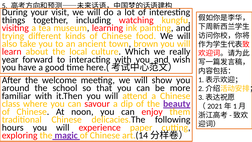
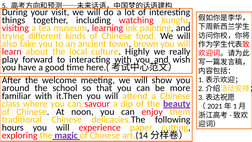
Which: Which -> Highly (137, 52)
year: year -> play (10, 59)
